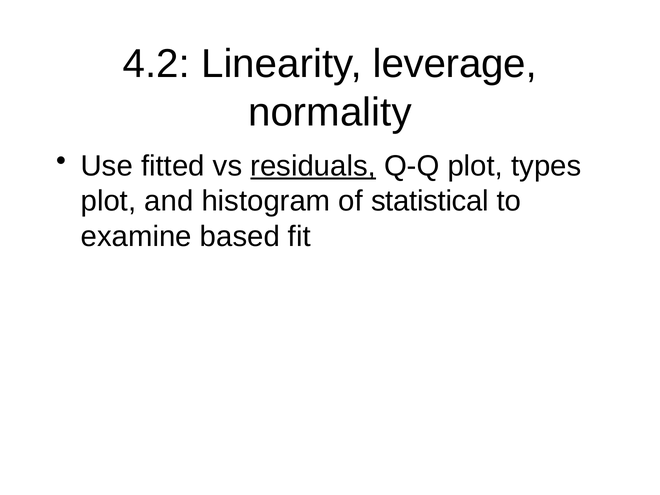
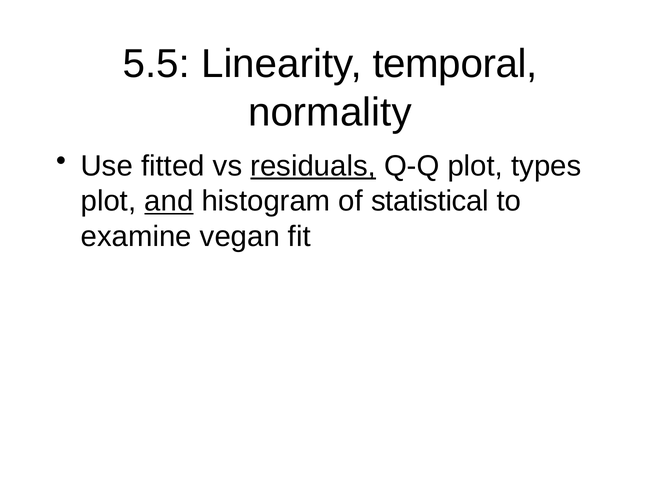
4.2: 4.2 -> 5.5 (156, 64)
leverage: leverage -> temporal (455, 64)
and underline: none -> present (169, 201)
based: based -> vegan (240, 236)
